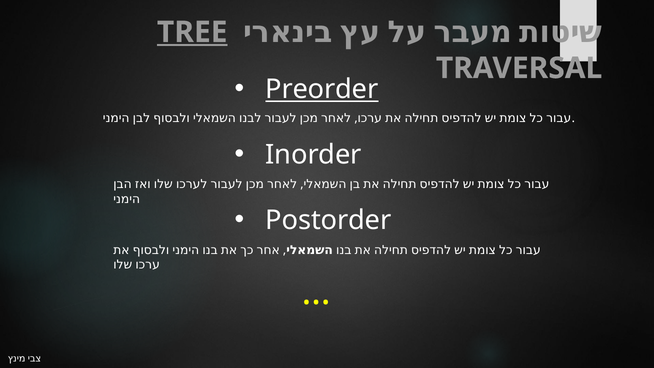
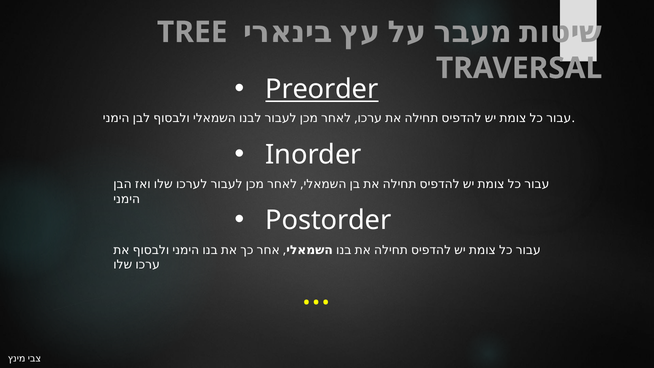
TREE underline: present -> none (192, 32)
